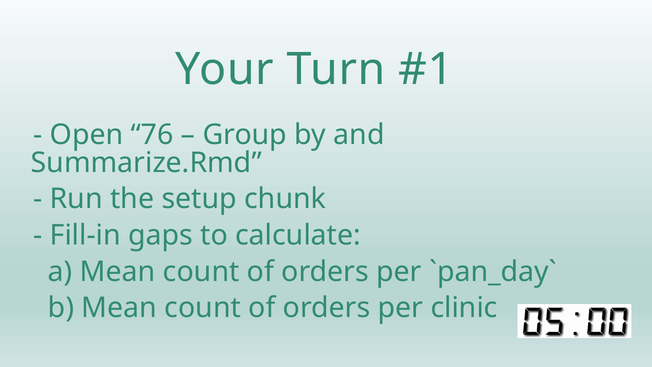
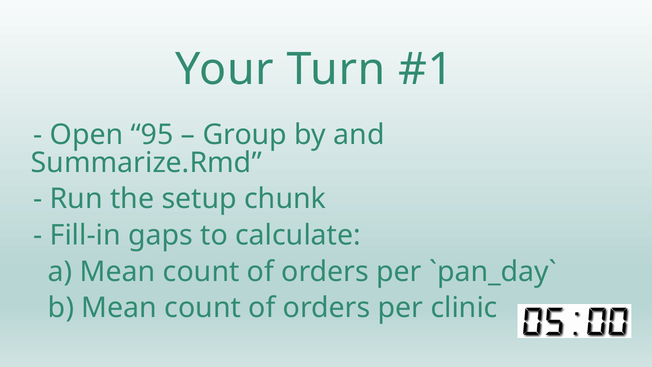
76: 76 -> 95 (152, 135)
